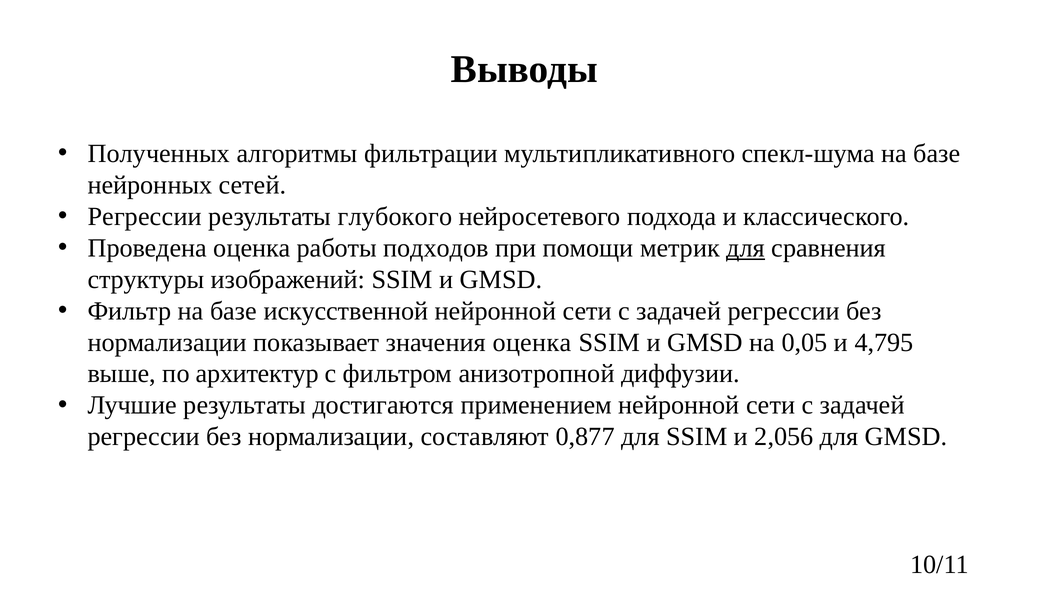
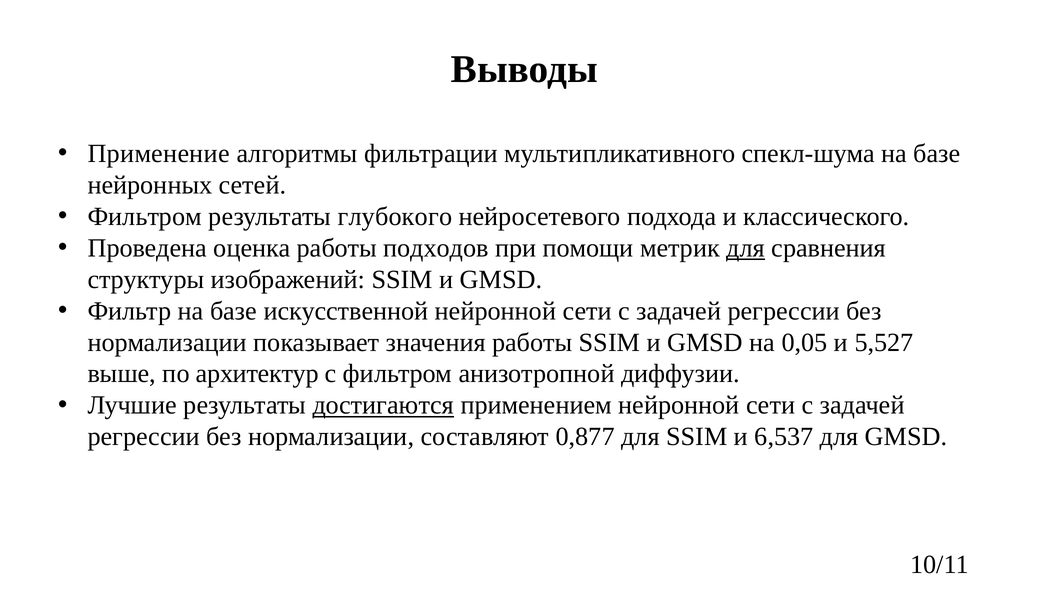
Полученных: Полученных -> Применение (159, 154)
Регрессии: Регрессии -> Фильтром (145, 217)
значения оценка: оценка -> работы (532, 342)
4,795: 4,795 -> 5,527 (884, 342)
достигаются underline: none -> present (383, 405)
2,056: 2,056 -> 6,537 (784, 437)
